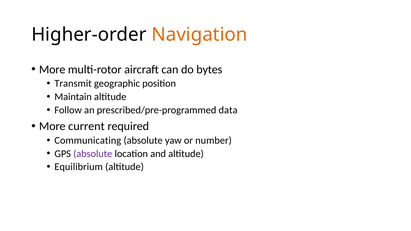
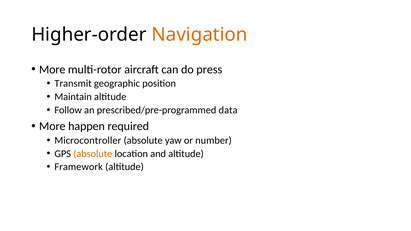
bytes: bytes -> press (209, 69)
current: current -> happen (87, 126)
Communicating: Communicating -> Microcontroller (88, 141)
absolute colour: purple -> orange (93, 154)
Equilibrium: Equilibrium -> Framework (79, 167)
